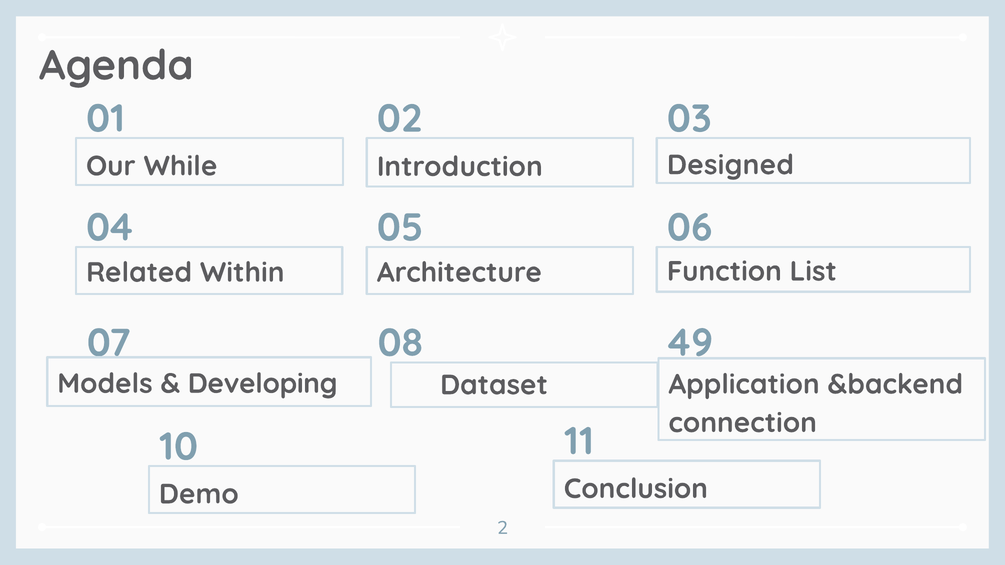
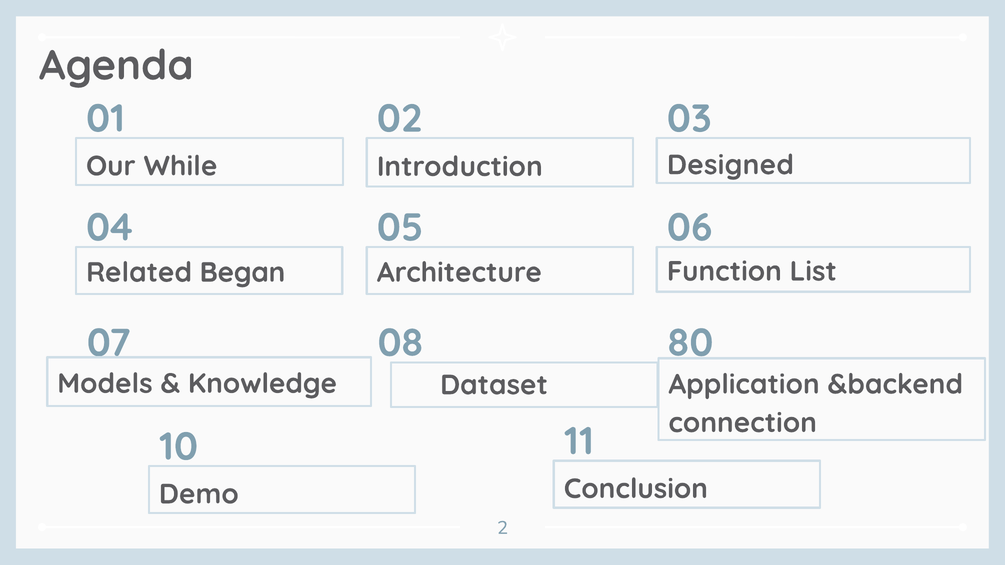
Within: Within -> Began (242, 273)
49: 49 -> 80 (690, 343)
Developing: Developing -> Knowledge (263, 384)
